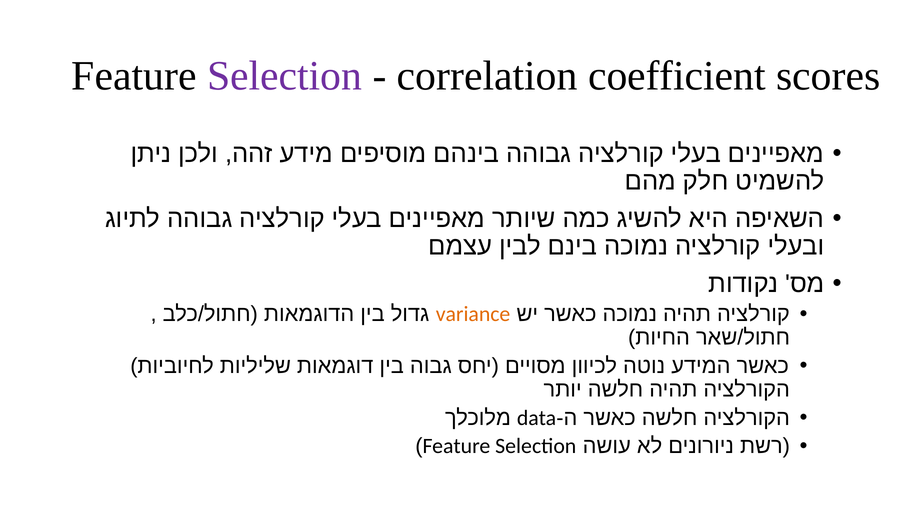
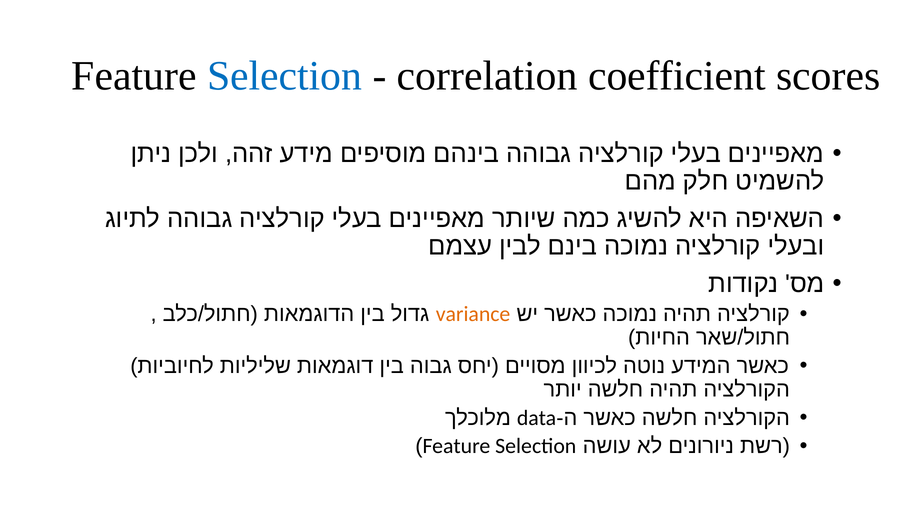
Selection colour: purple -> blue (285, 76)
